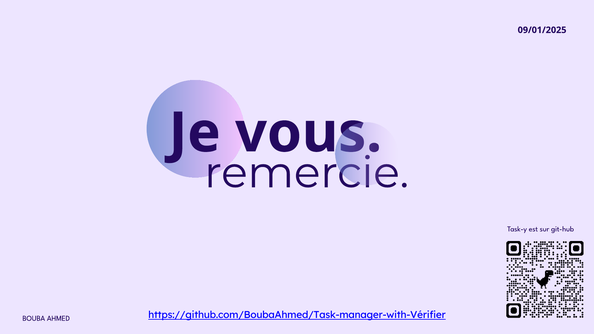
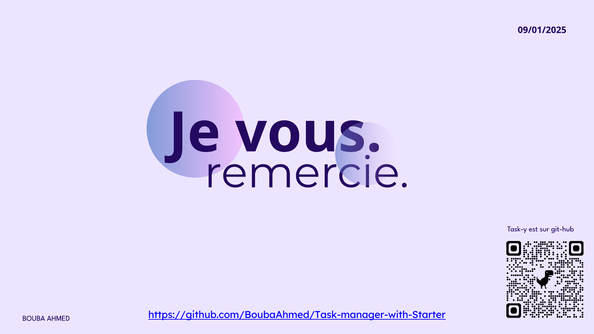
https://github.com/BoubaAhmed/Task-manager-with-Vérifier: https://github.com/BoubaAhmed/Task-manager-with-Vérifier -> https://github.com/BoubaAhmed/Task-manager-with-Starter (297, 315)
